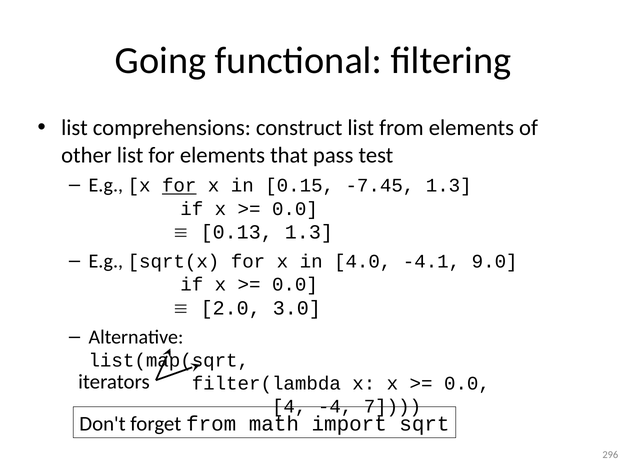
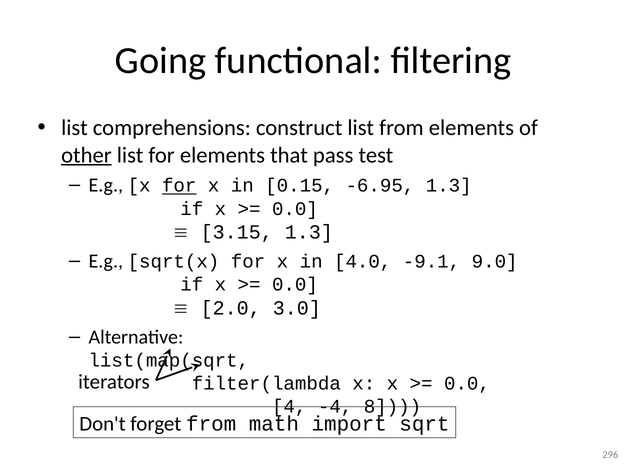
other underline: none -> present (86, 155)
-7.45: -7.45 -> -6.95 (380, 186)
0.13: 0.13 -> 3.15 (237, 232)
-4.1: -4.1 -> -9.1 (432, 262)
7: 7 -> 8 (392, 407)
